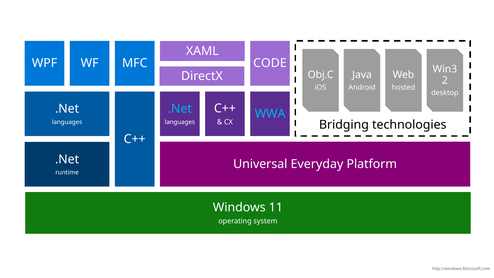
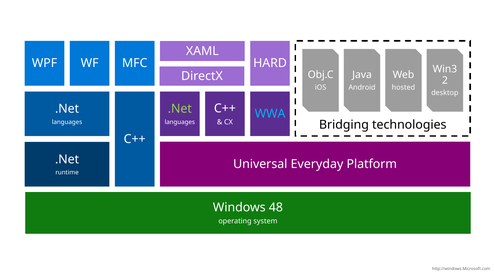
CODE: CODE -> HARD (270, 63)
.Net colour: light blue -> light green (180, 109)
11: 11 -> 48 (276, 207)
